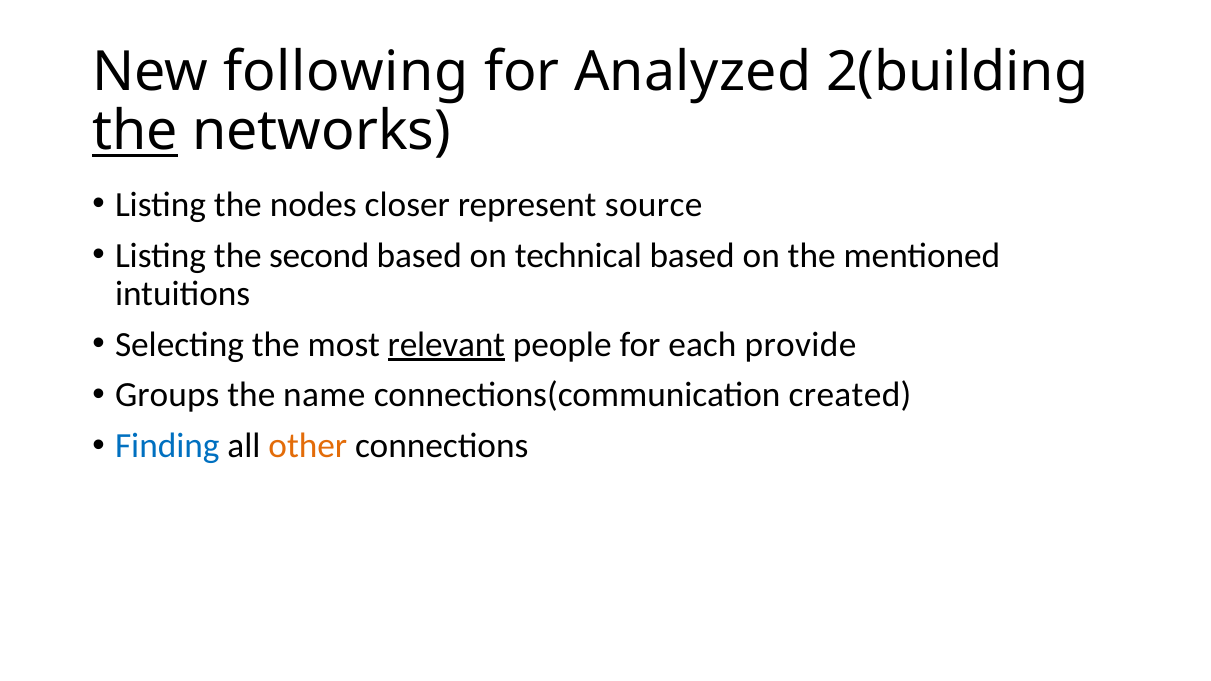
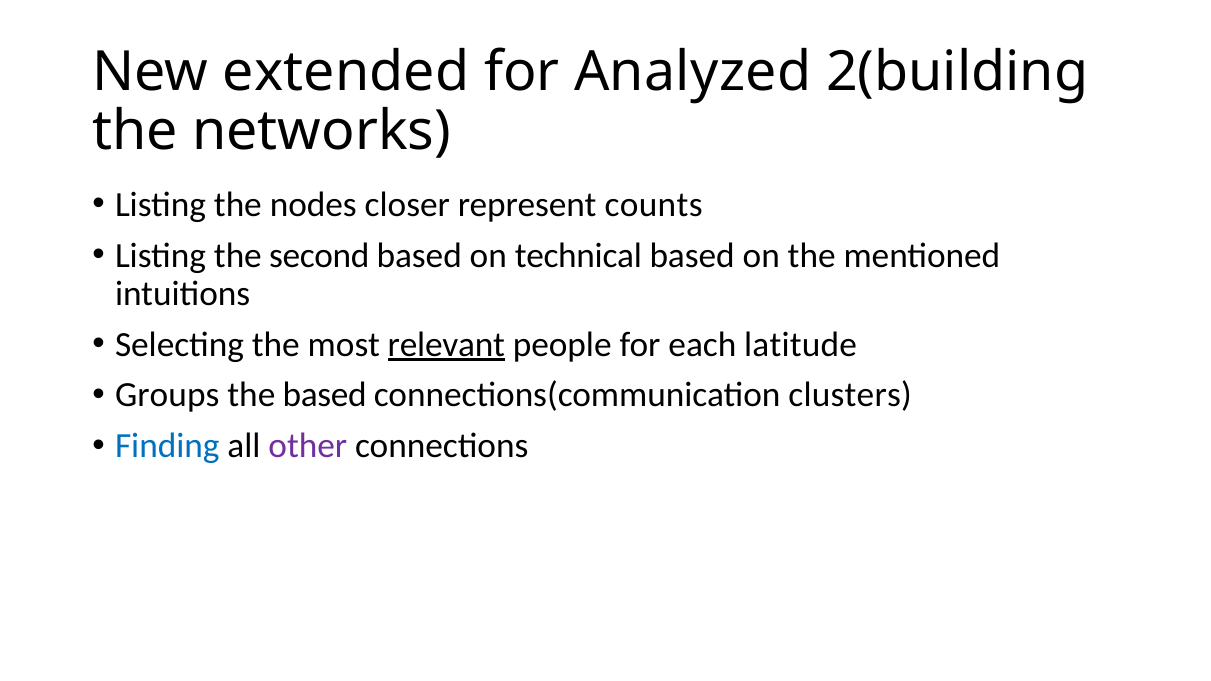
following: following -> extended (346, 72)
the underline: present -> none (135, 132)
source: source -> counts (654, 205)
provide: provide -> latitude (801, 344)
the name: name -> based (325, 395)
created: created -> clusters (850, 395)
other colour: orange -> purple (308, 446)
